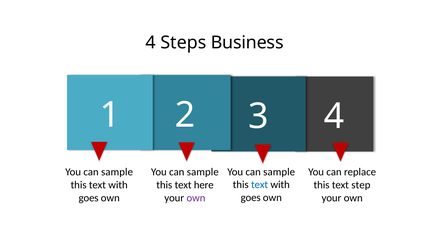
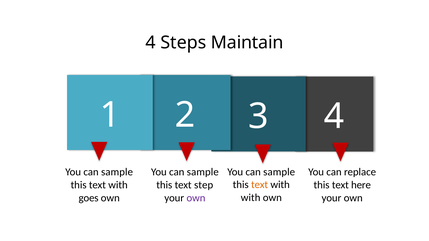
Business: Business -> Maintain (247, 43)
text colour: blue -> orange (260, 185)
here: here -> step (204, 185)
step: step -> here (361, 185)
goes: goes -> with (251, 198)
